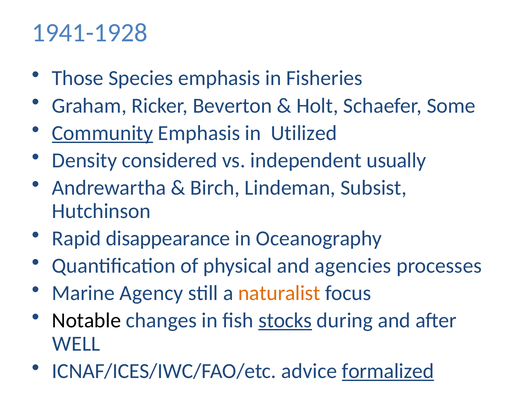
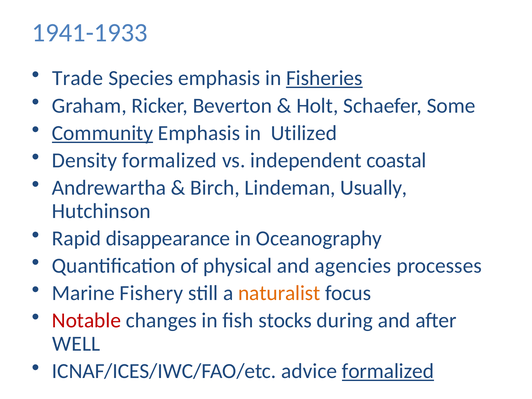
1941-1928: 1941-1928 -> 1941-1933 (90, 33)
Those: Those -> Trade (78, 78)
Fisheries underline: none -> present (324, 78)
Density considered: considered -> formalized (169, 160)
usually: usually -> coastal (396, 160)
Subsist: Subsist -> Usually (374, 188)
Agency: Agency -> Fishery (151, 293)
Notable colour: black -> red (86, 321)
stocks underline: present -> none (285, 321)
